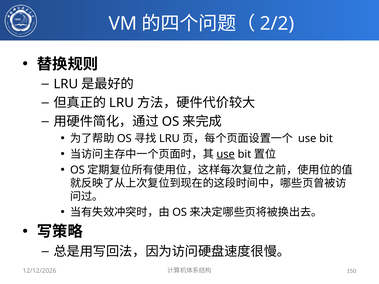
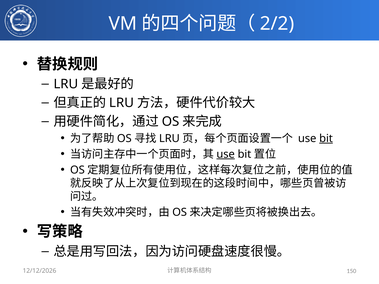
bit underline: none -> present (326, 139)
